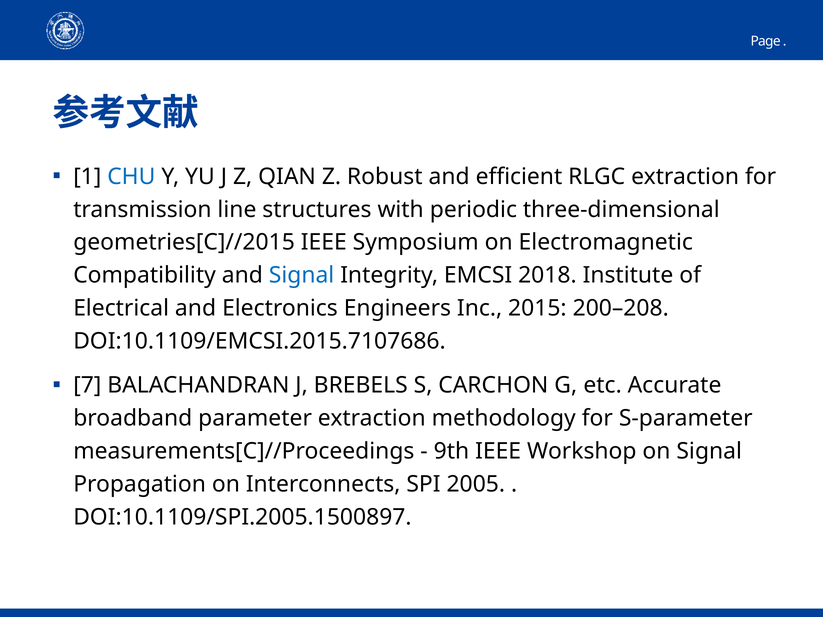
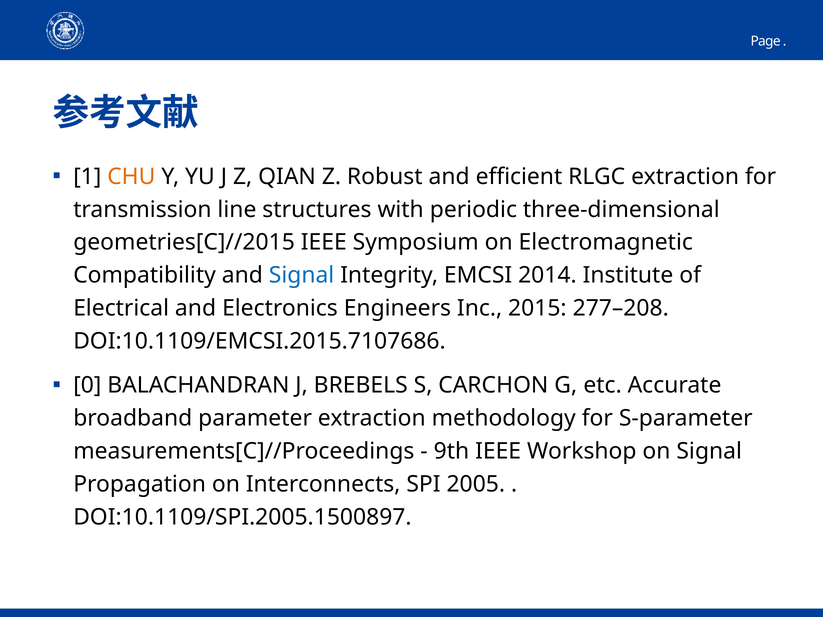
CHU colour: blue -> orange (131, 177)
2018: 2018 -> 2014 (547, 275)
200–208: 200–208 -> 277–208 (621, 308)
7: 7 -> 0 (87, 386)
